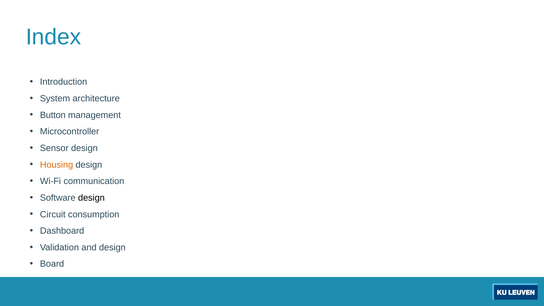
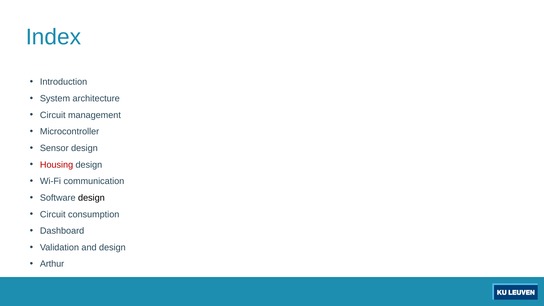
Button: Button -> Circuit (53, 115)
Housing colour: orange -> red (57, 165)
Board: Board -> Arthur (52, 264)
